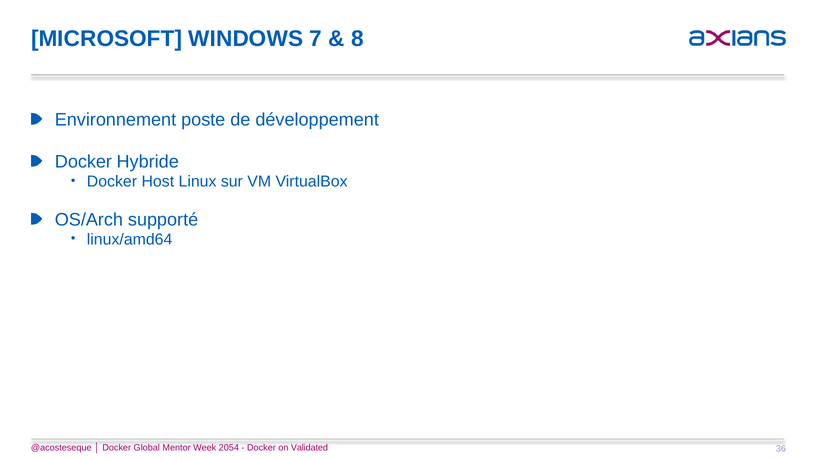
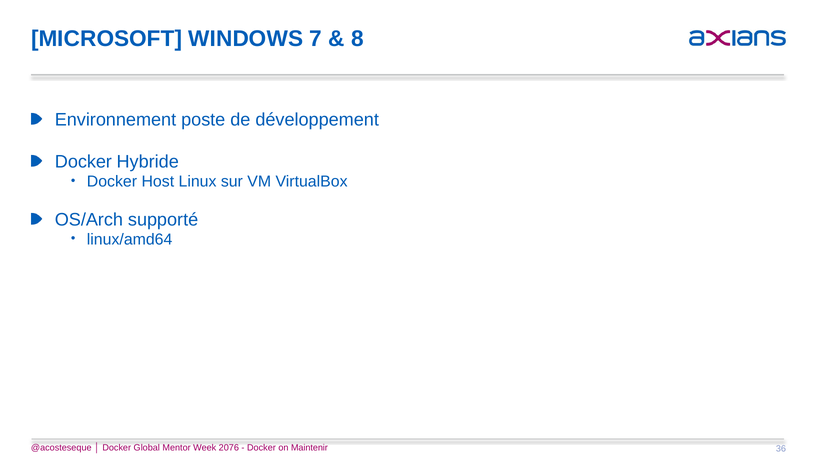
2054: 2054 -> 2076 (229, 447)
Validated: Validated -> Maintenir (309, 447)
